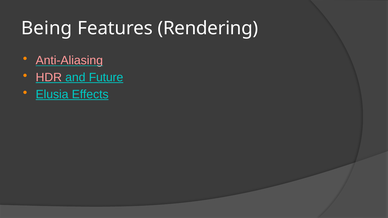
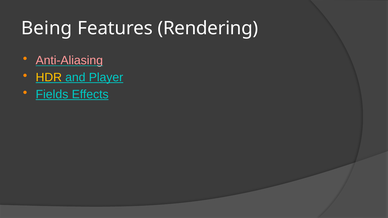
HDR colour: pink -> yellow (49, 77)
Future: Future -> Player (106, 77)
Elusia: Elusia -> Fields (52, 94)
